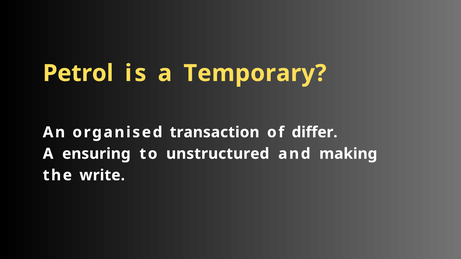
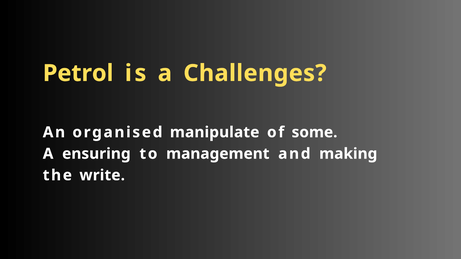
Temporary: Temporary -> Challenges (255, 73)
transaction: transaction -> manipulate (215, 132)
differ: differ -> some (315, 132)
unstructured: unstructured -> management (218, 154)
